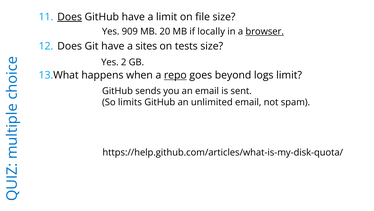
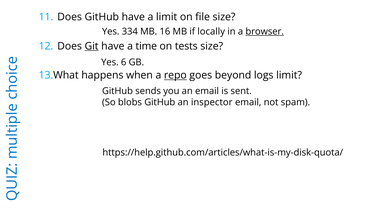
Does underline: present -> none (70, 17)
909: 909 -> 334 (130, 31)
20: 20 -> 16 (165, 31)
Git underline: none -> present (92, 46)
sites: sites -> time (146, 46)
2: 2 -> 6 (124, 62)
limits: limits -> blobs (130, 102)
unlimited: unlimited -> inspector (212, 102)
